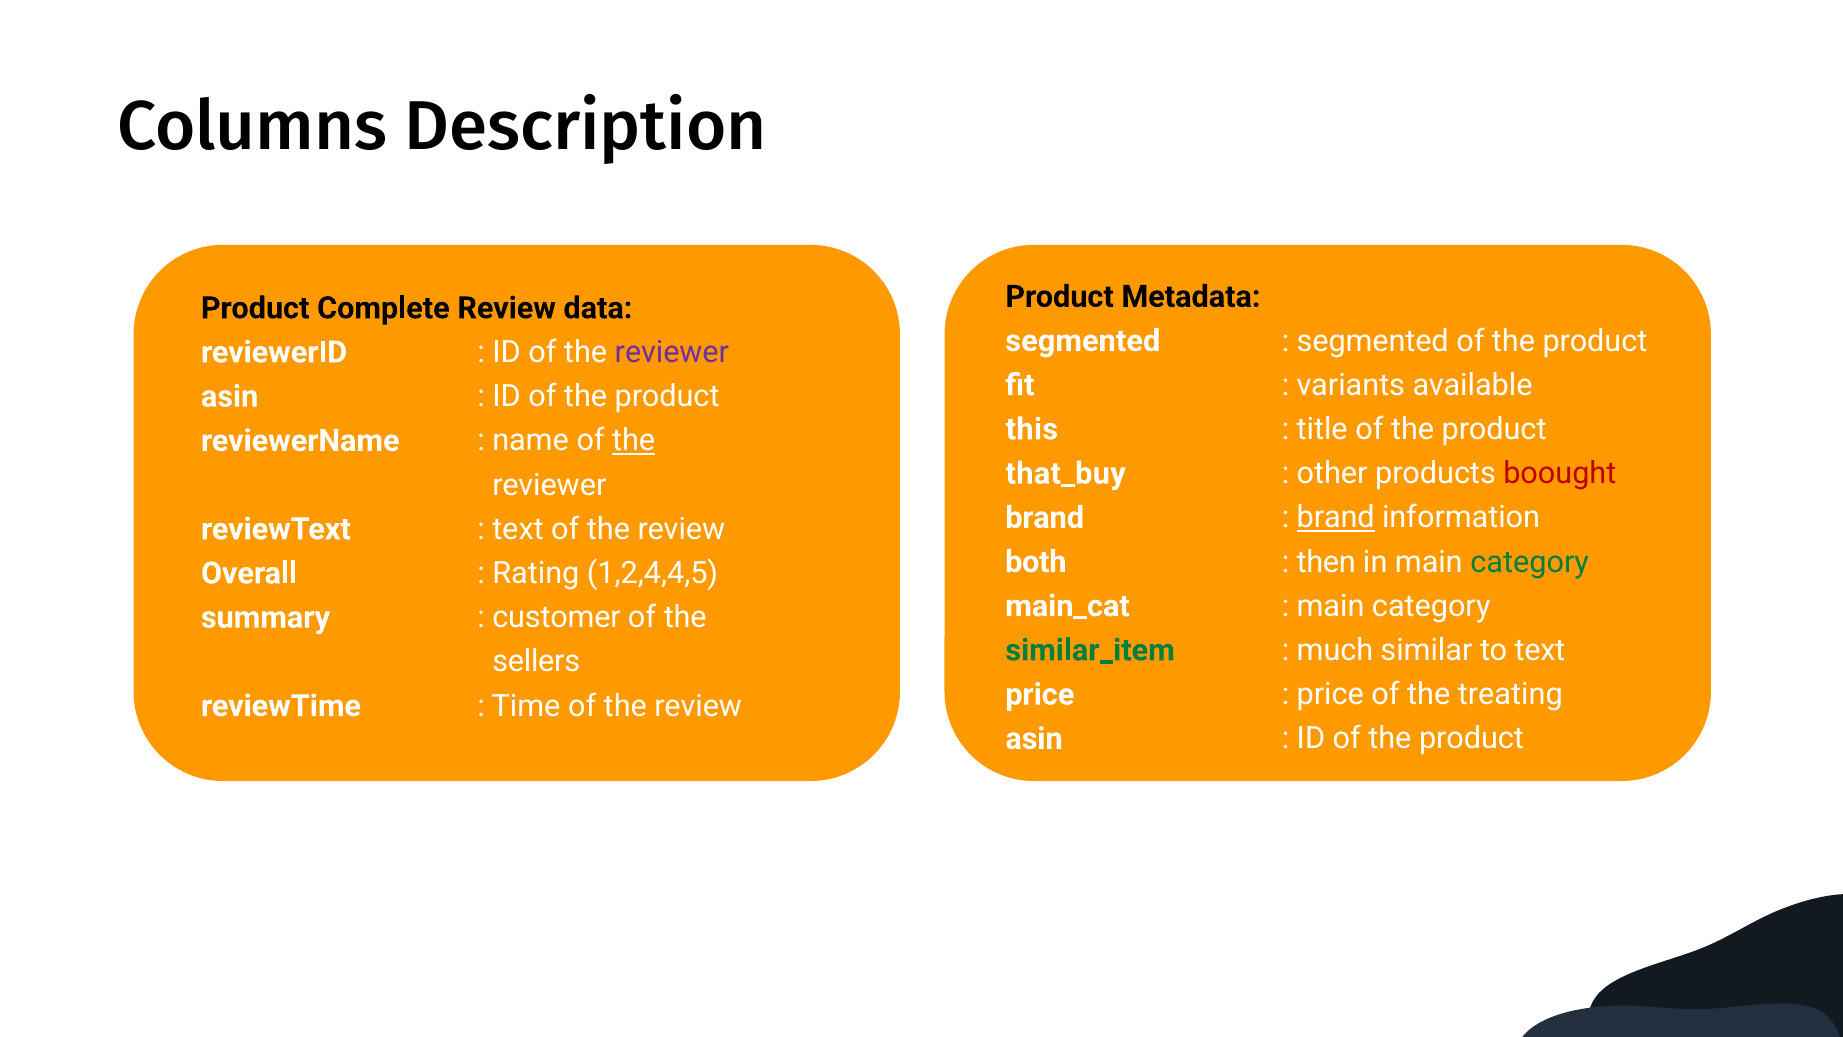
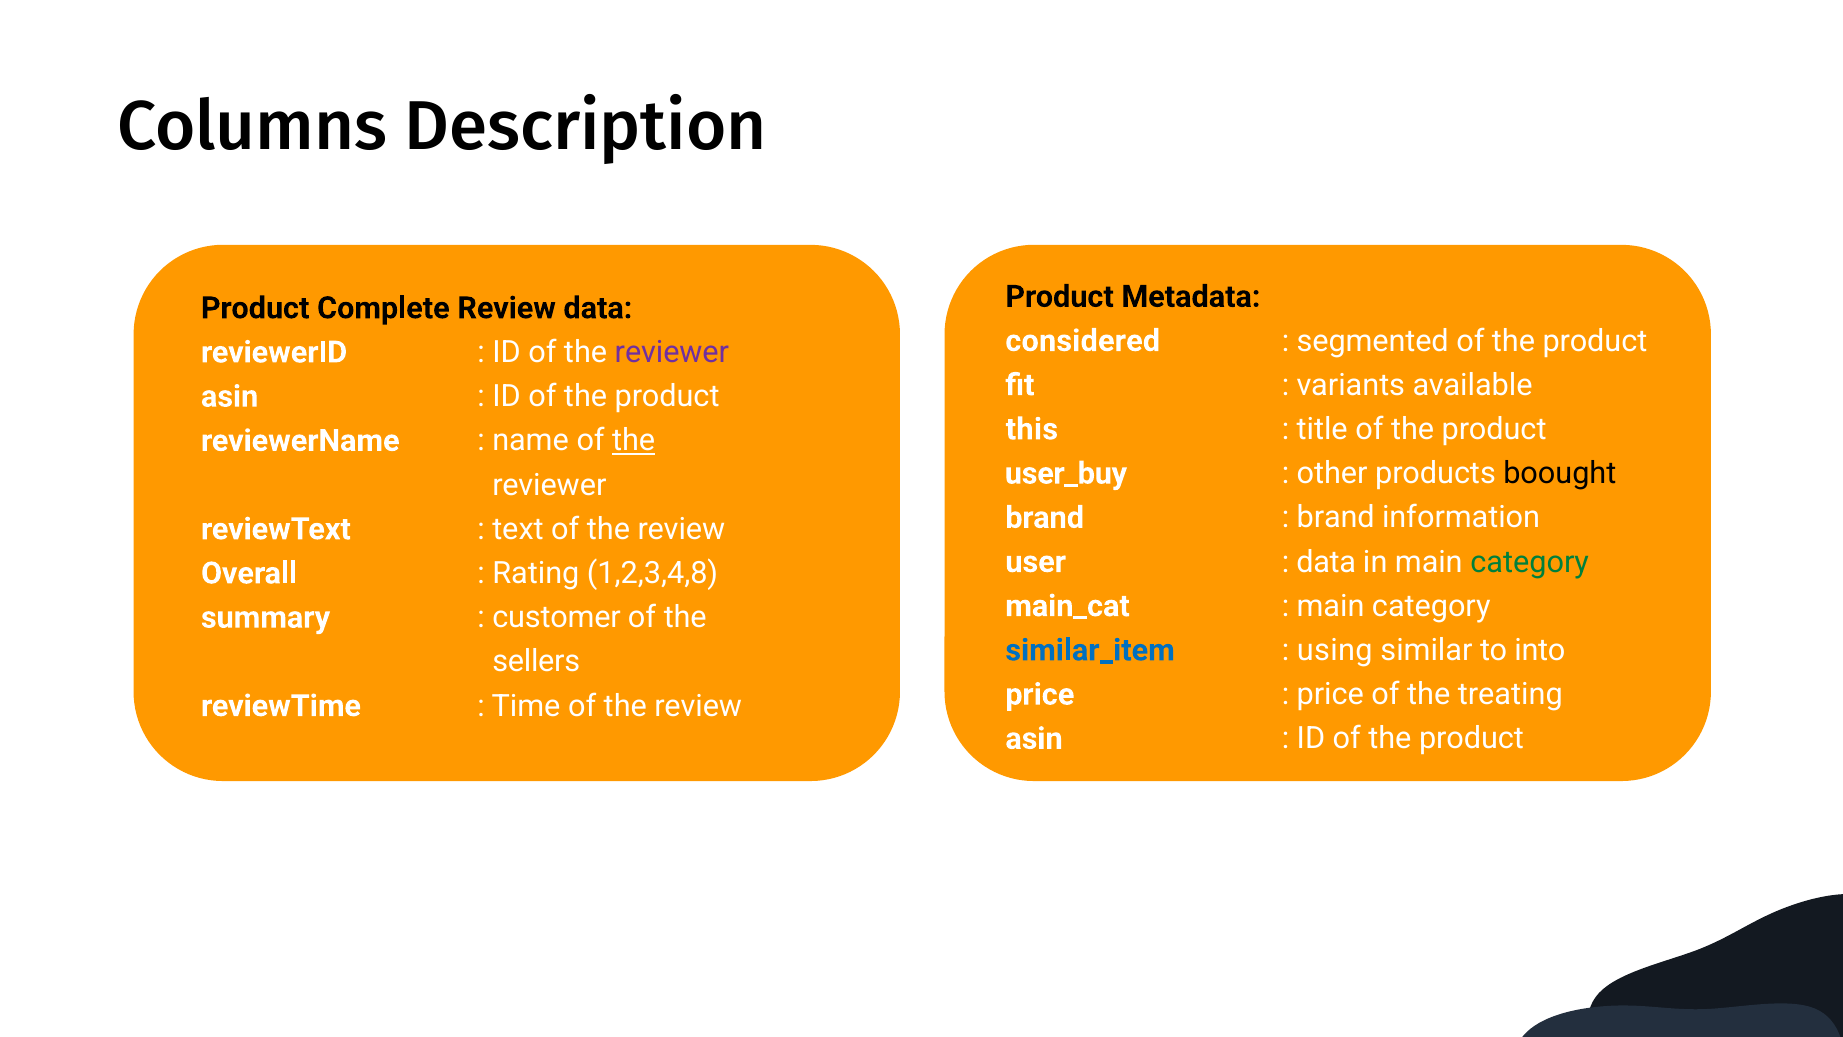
segmented: segmented -> considered (1083, 341)
that_buy: that_buy -> user_buy (1066, 473)
boought colour: red -> black (1560, 473)
brand underline: present -> none (1336, 518)
both: both -> user (1036, 562)
then: then -> data (1326, 562)
1,2,4,4,5: 1,2,4,4,5 -> 1,2,3,4,8 (653, 573)
similar_item colour: green -> blue (1090, 650)
much: much -> using (1335, 650)
to text: text -> into (1540, 650)
